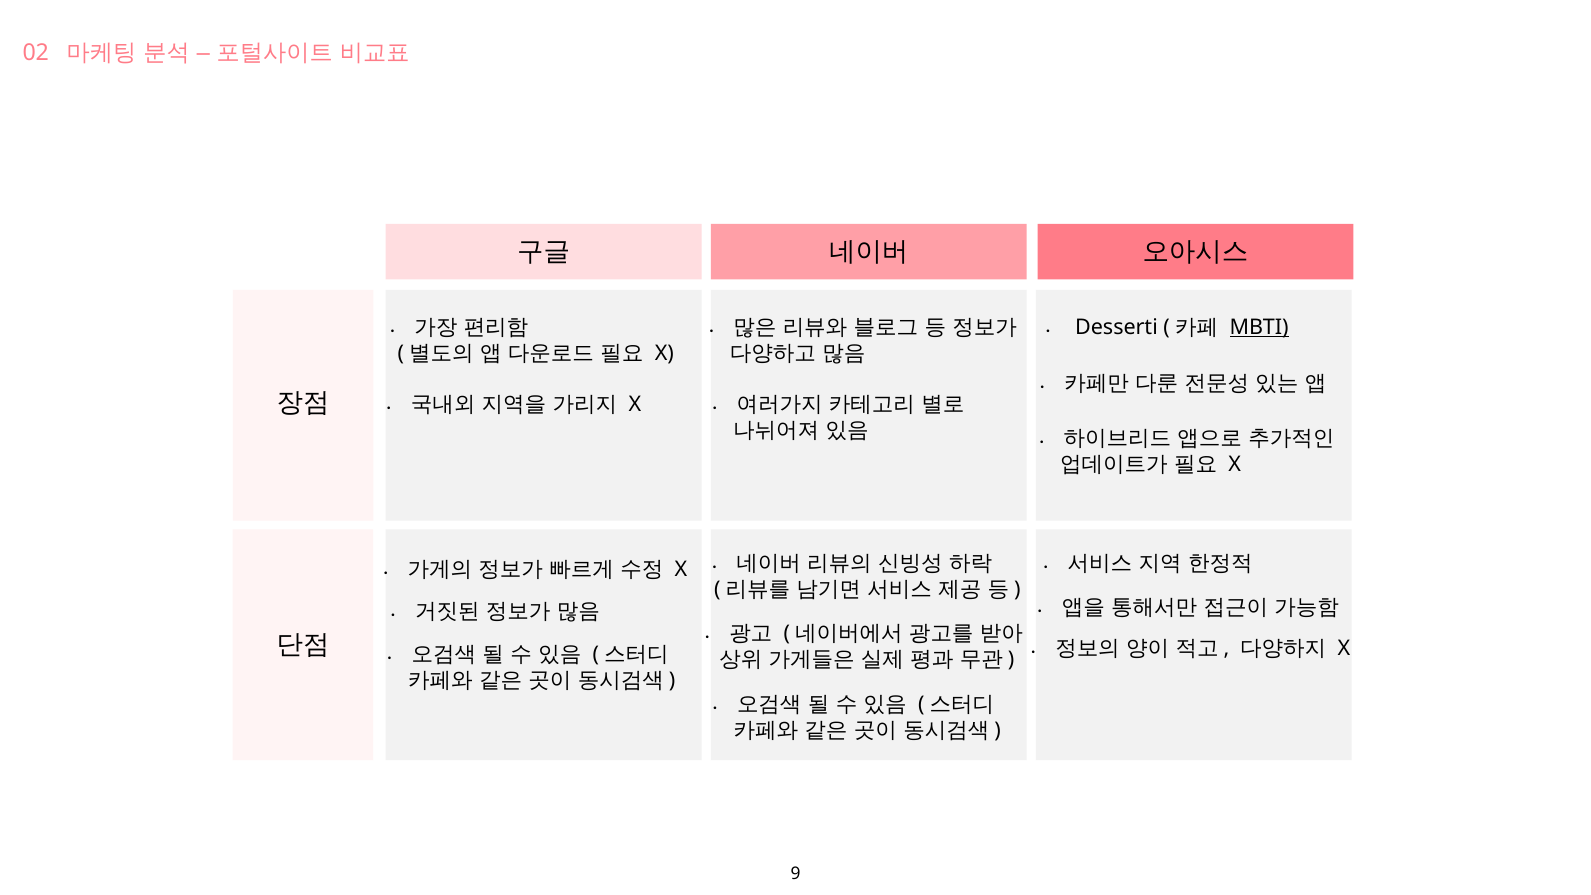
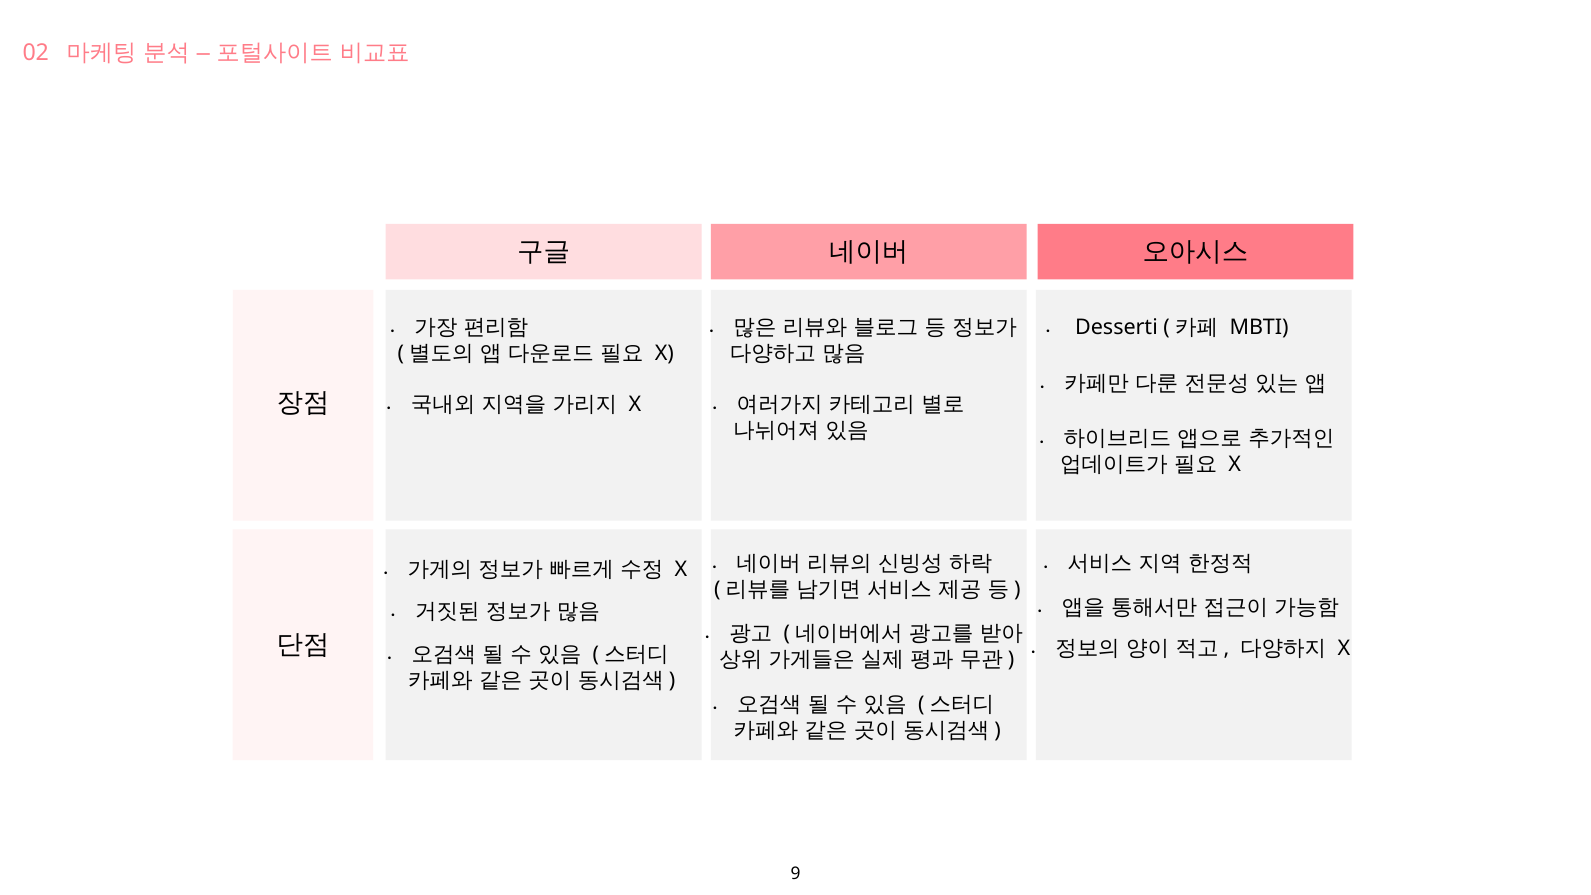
MBTI underline: present -> none (1259, 327)
